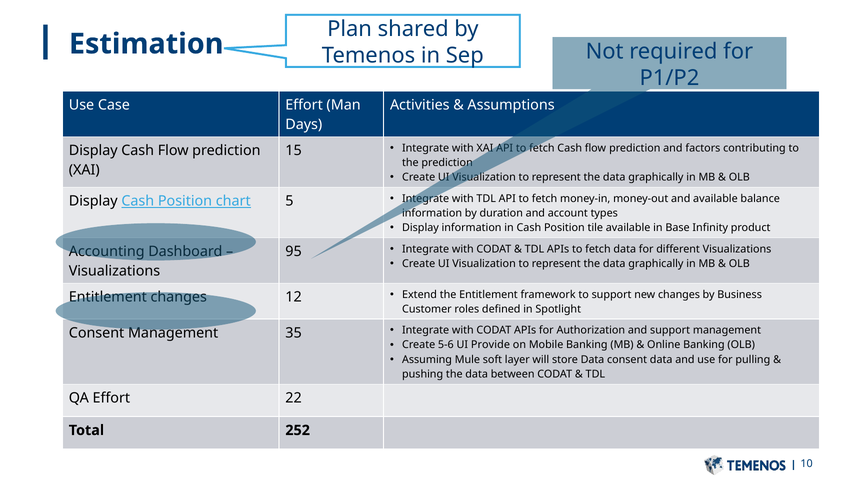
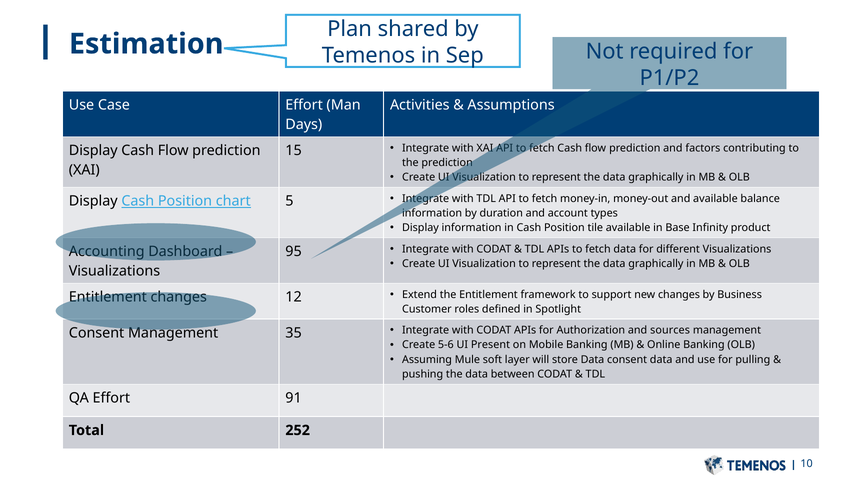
and support: support -> sources (670, 330)
Provide: Provide -> Present (490, 345)
22: 22 -> 91 (294, 398)
